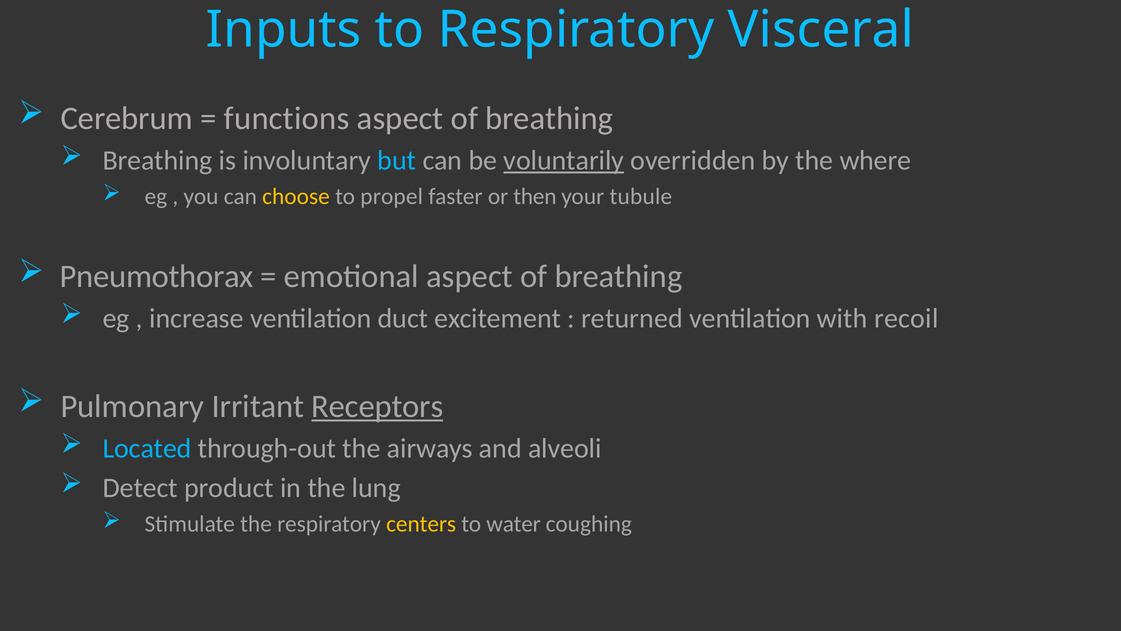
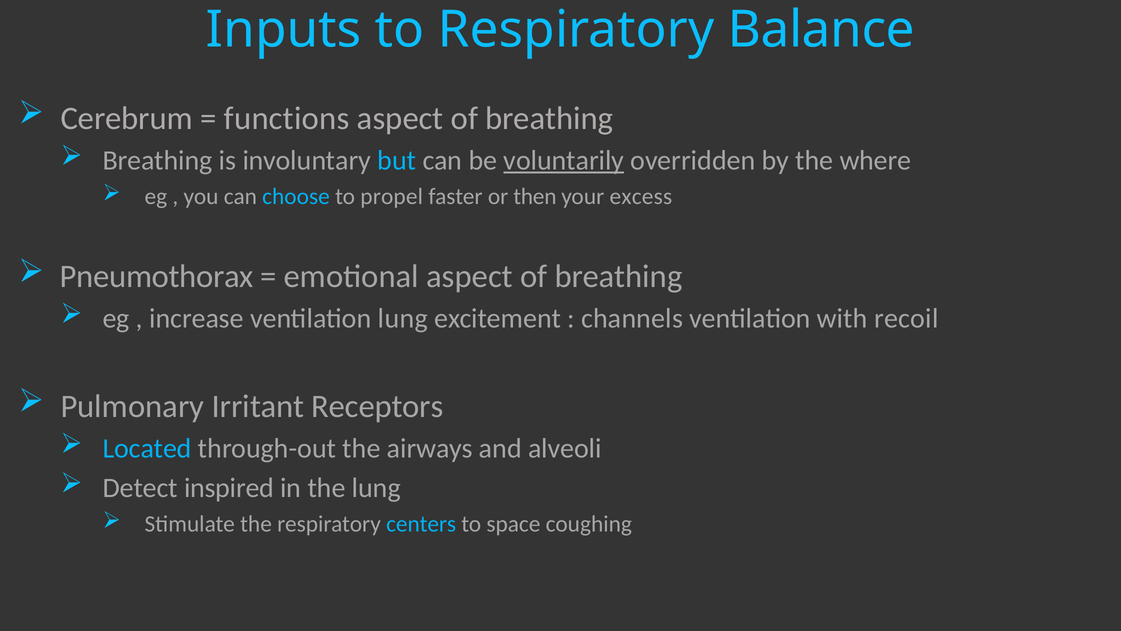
Visceral: Visceral -> Balance (821, 30)
choose colour: yellow -> light blue (296, 197)
tubule: tubule -> excess (641, 197)
ventilation duct: duct -> lung (403, 318)
returned: returned -> channels (632, 318)
Receptors underline: present -> none (377, 406)
product: product -> inspired (229, 488)
centers colour: yellow -> light blue (421, 524)
water: water -> space (513, 524)
